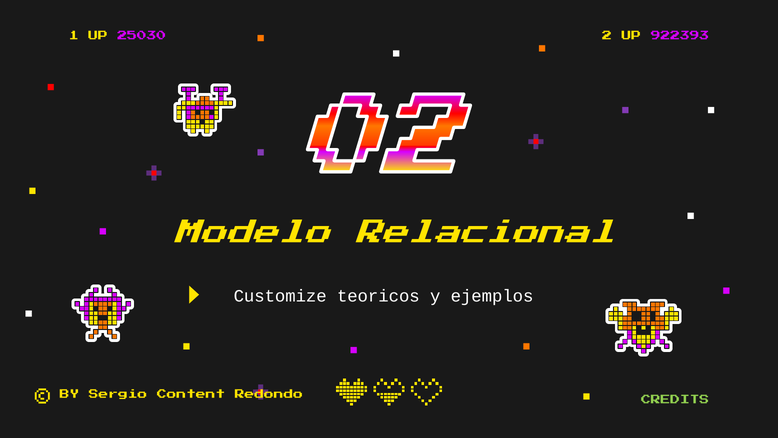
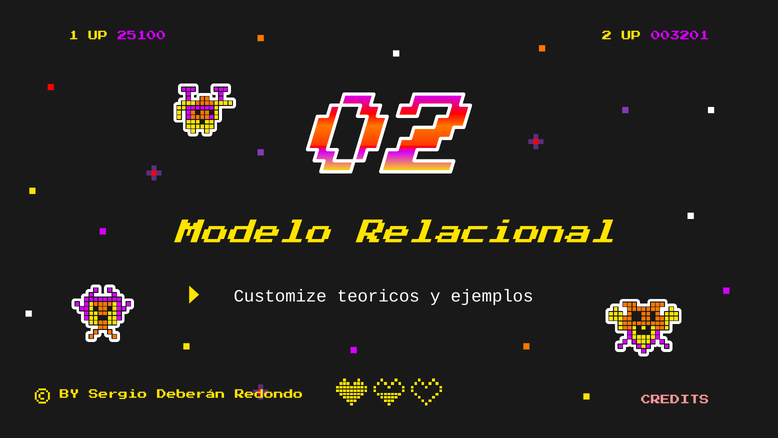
25030: 25030 -> 25100 (142, 38)
922393: 922393 -> 003201 (680, 38)
Content: Content -> Deberán (191, 396)
CREDITS colour: light green -> pink (675, 401)
